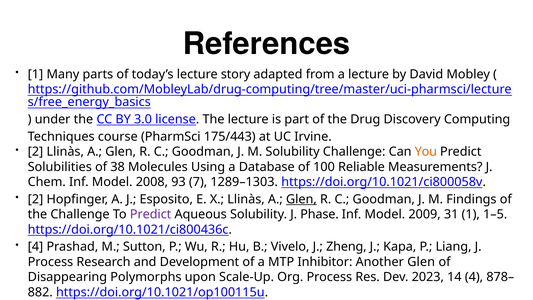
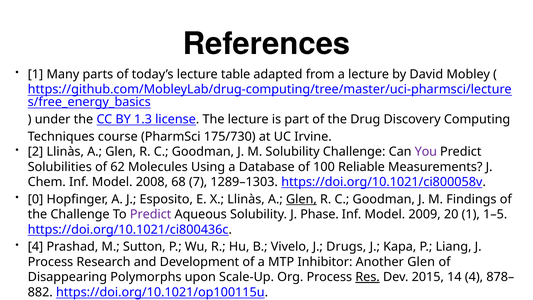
story: story -> table (236, 74)
3.0: 3.0 -> 1.3 (143, 119)
175/443: 175/443 -> 175/730 (230, 136)
You colour: orange -> purple (426, 152)
38: 38 -> 62 (118, 167)
93: 93 -> 68 (178, 182)
2: 2 -> 0 (35, 199)
31: 31 -> 20 (451, 214)
Zheng: Zheng -> Drugs (346, 247)
Res underline: none -> present (368, 277)
2023: 2023 -> 2015 (428, 277)
